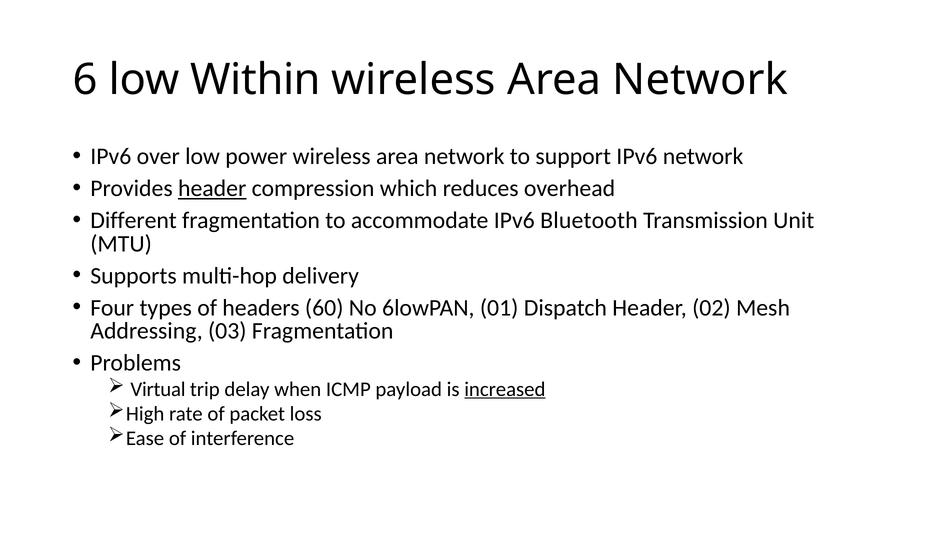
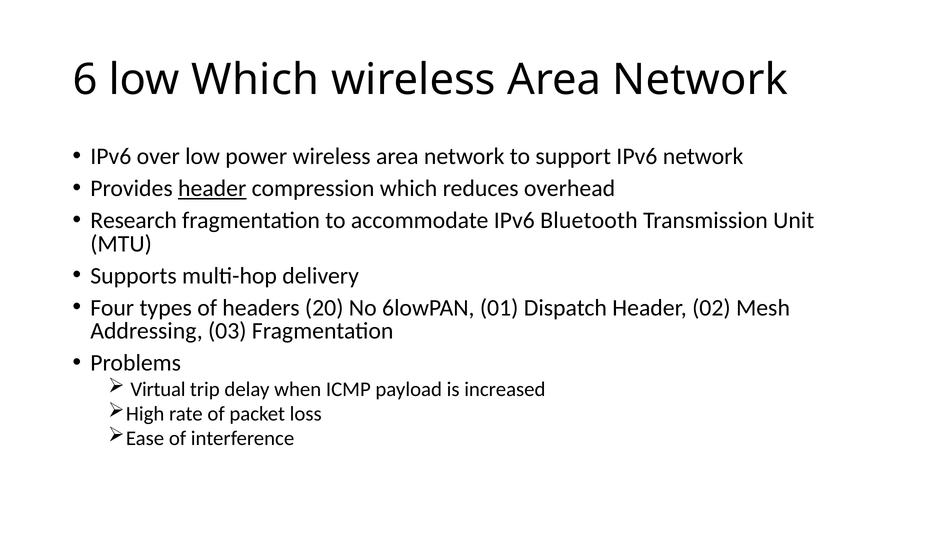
low Within: Within -> Which (255, 80)
Different: Different -> Research (134, 221)
60: 60 -> 20 (324, 308)
increased underline: present -> none (505, 389)
